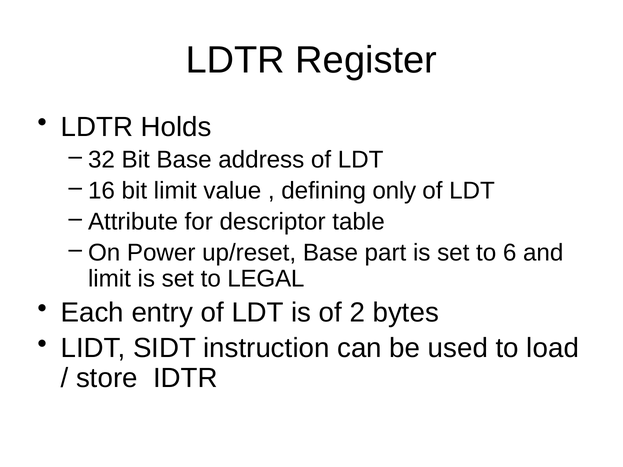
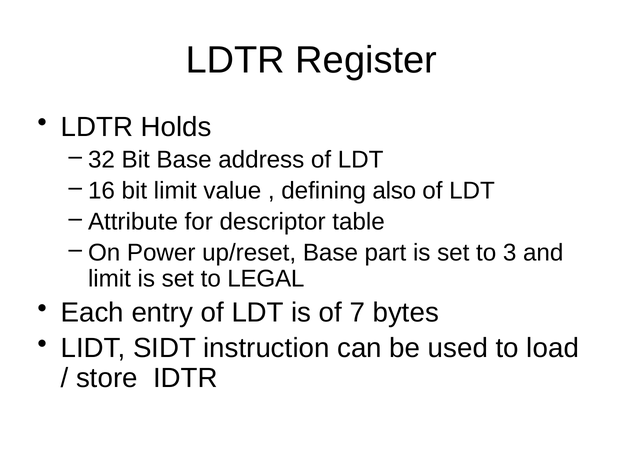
only: only -> also (394, 191)
6: 6 -> 3 (510, 253)
2: 2 -> 7 (357, 313)
